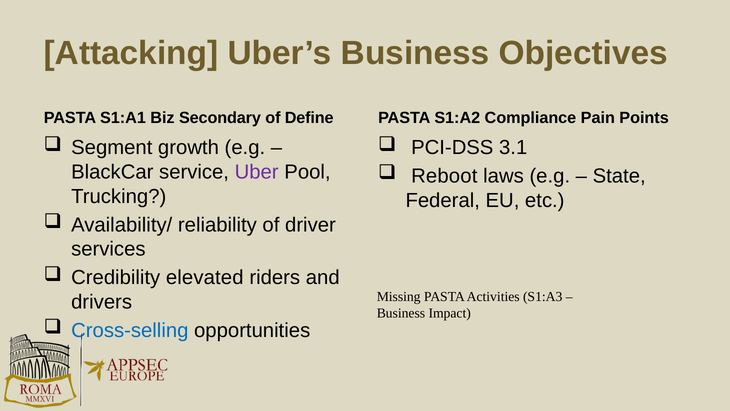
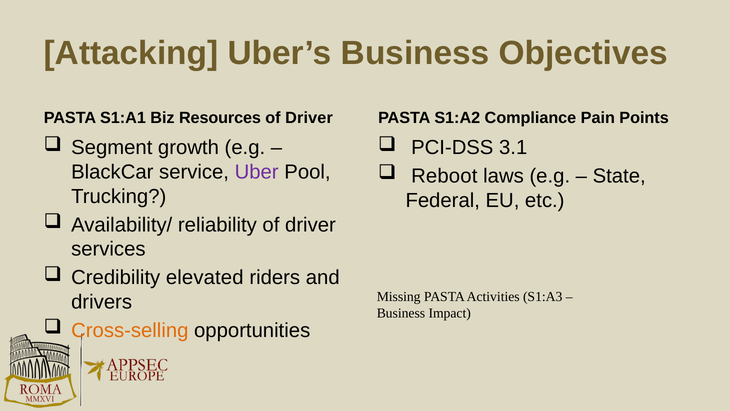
Secondary: Secondary -> Resources (220, 118)
Define: Define -> Driver (309, 118)
Cross-selling colour: blue -> orange (130, 330)
